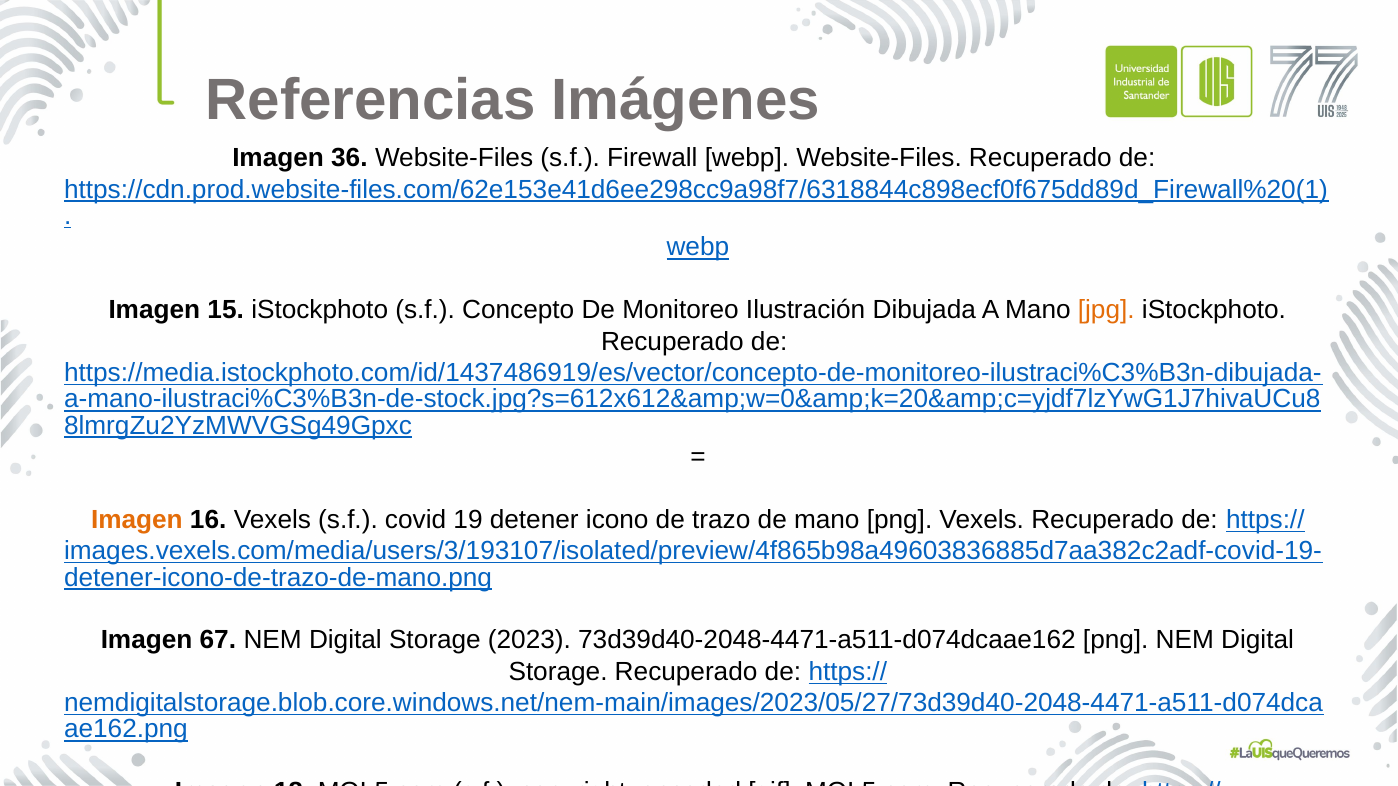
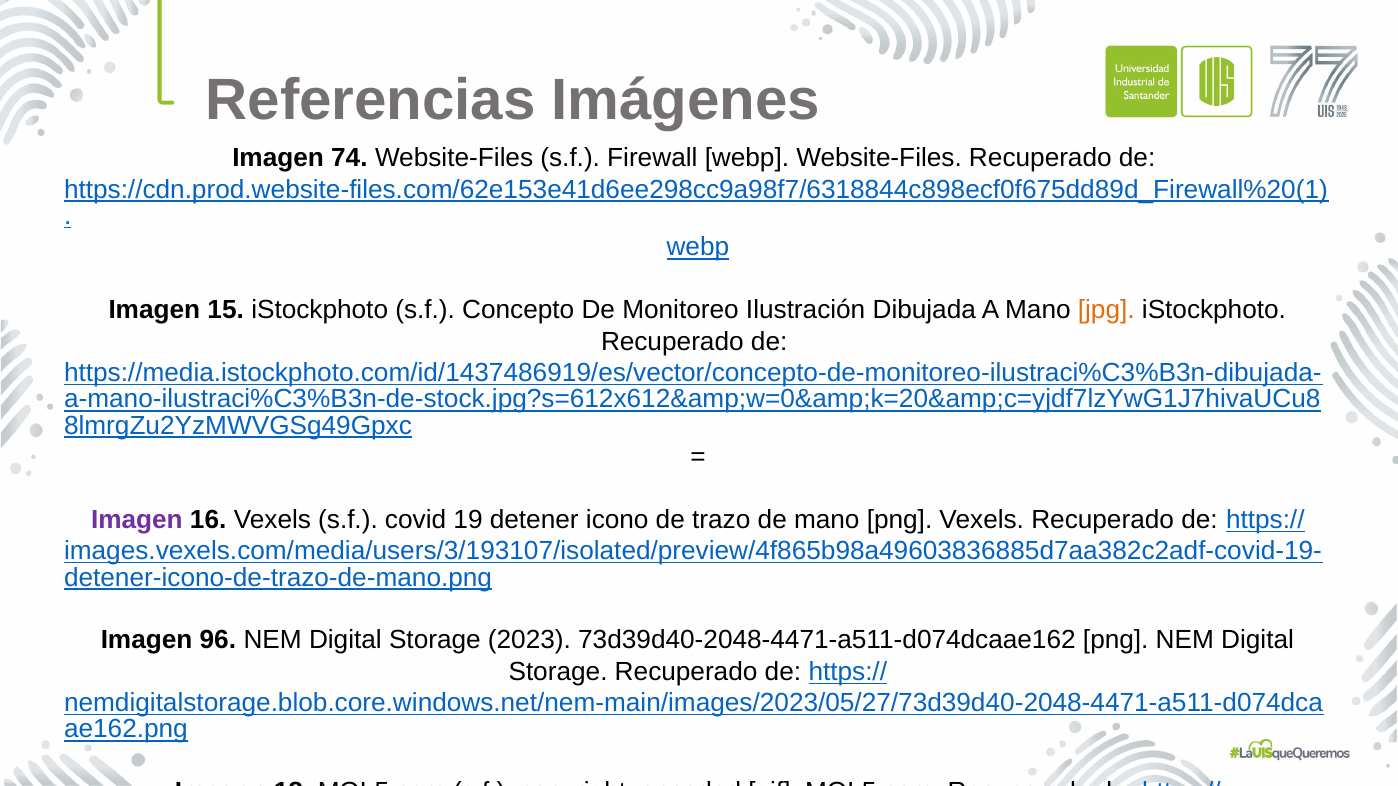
36: 36 -> 74 (349, 158)
Imagen colour: orange -> purple (137, 520)
67: 67 -> 96 (218, 641)
